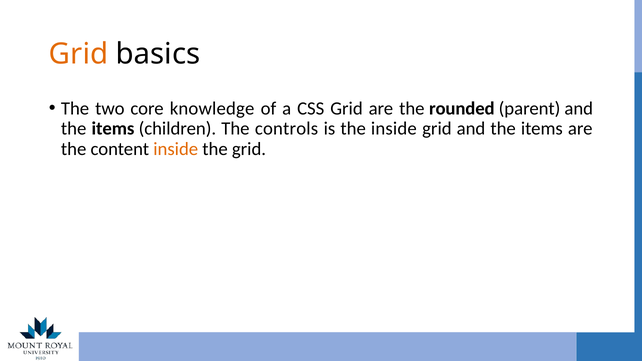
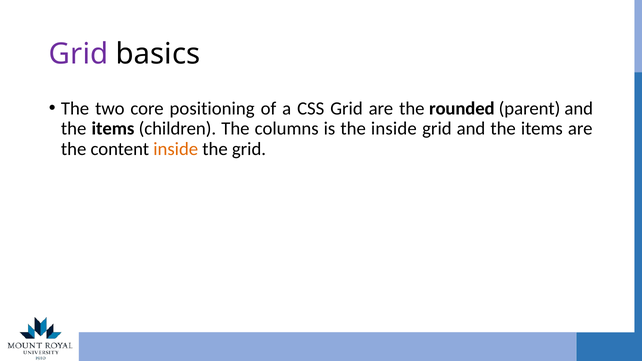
Grid colour: orange -> purple (79, 54)
knowledge: knowledge -> positioning (212, 109)
controls: controls -> columns (287, 129)
